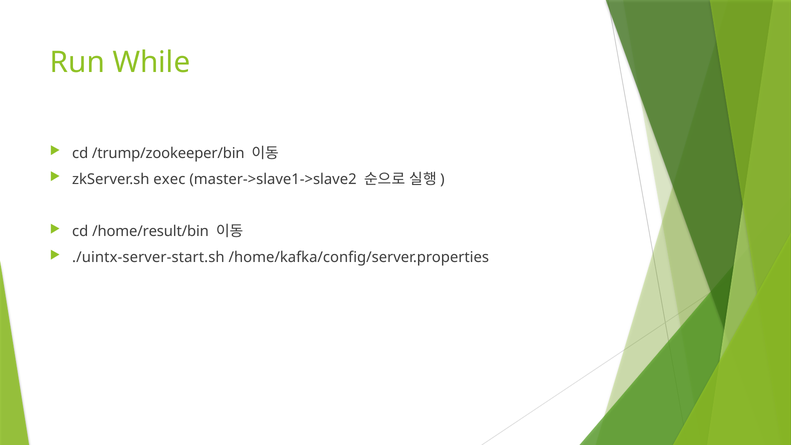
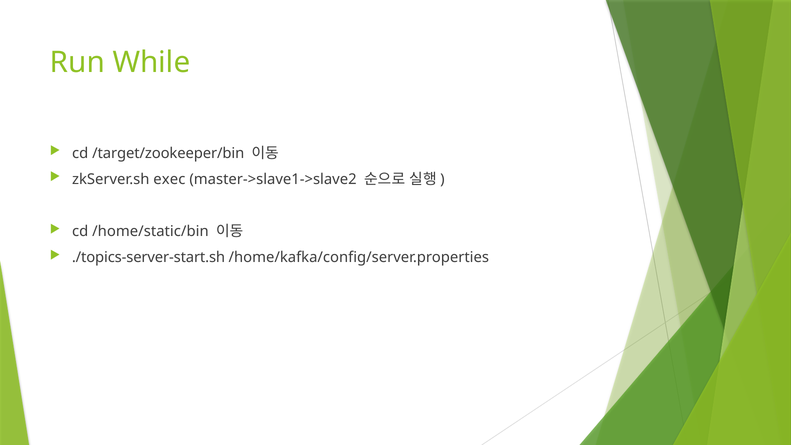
/trump/zookeeper/bin: /trump/zookeeper/bin -> /target/zookeeper/bin (168, 153)
/home/result/bin: /home/result/bin -> /home/static/bin (150, 231)
./uintx-server-start.sh: ./uintx-server-start.sh -> ./topics-server-start.sh (149, 257)
